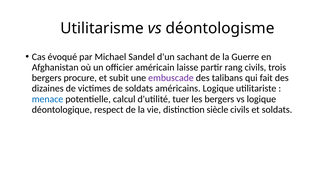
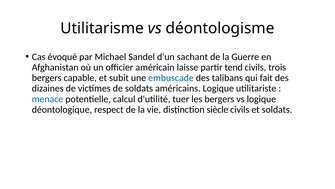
rang: rang -> tend (234, 67)
procure: procure -> capable (80, 78)
embuscade colour: purple -> blue (171, 78)
